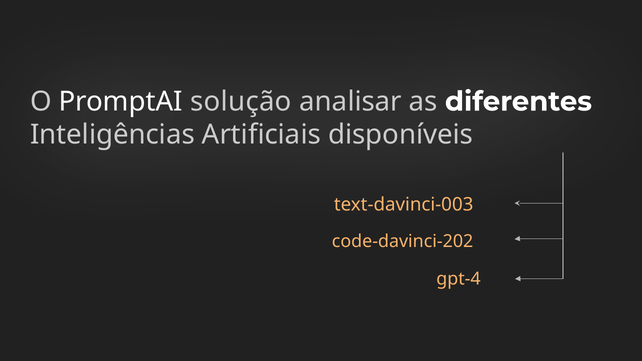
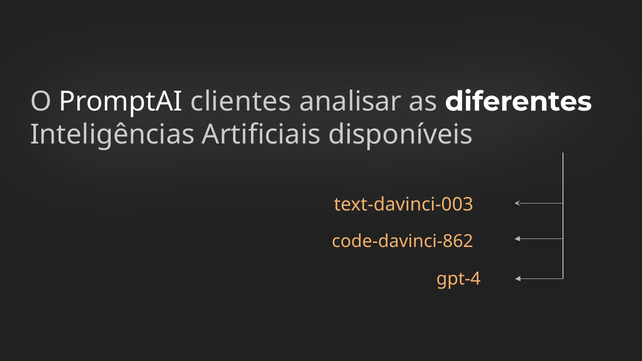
solução: solução -> clientes (241, 102)
code-davinci-202: code-davinci-202 -> code-davinci-862 (403, 241)
